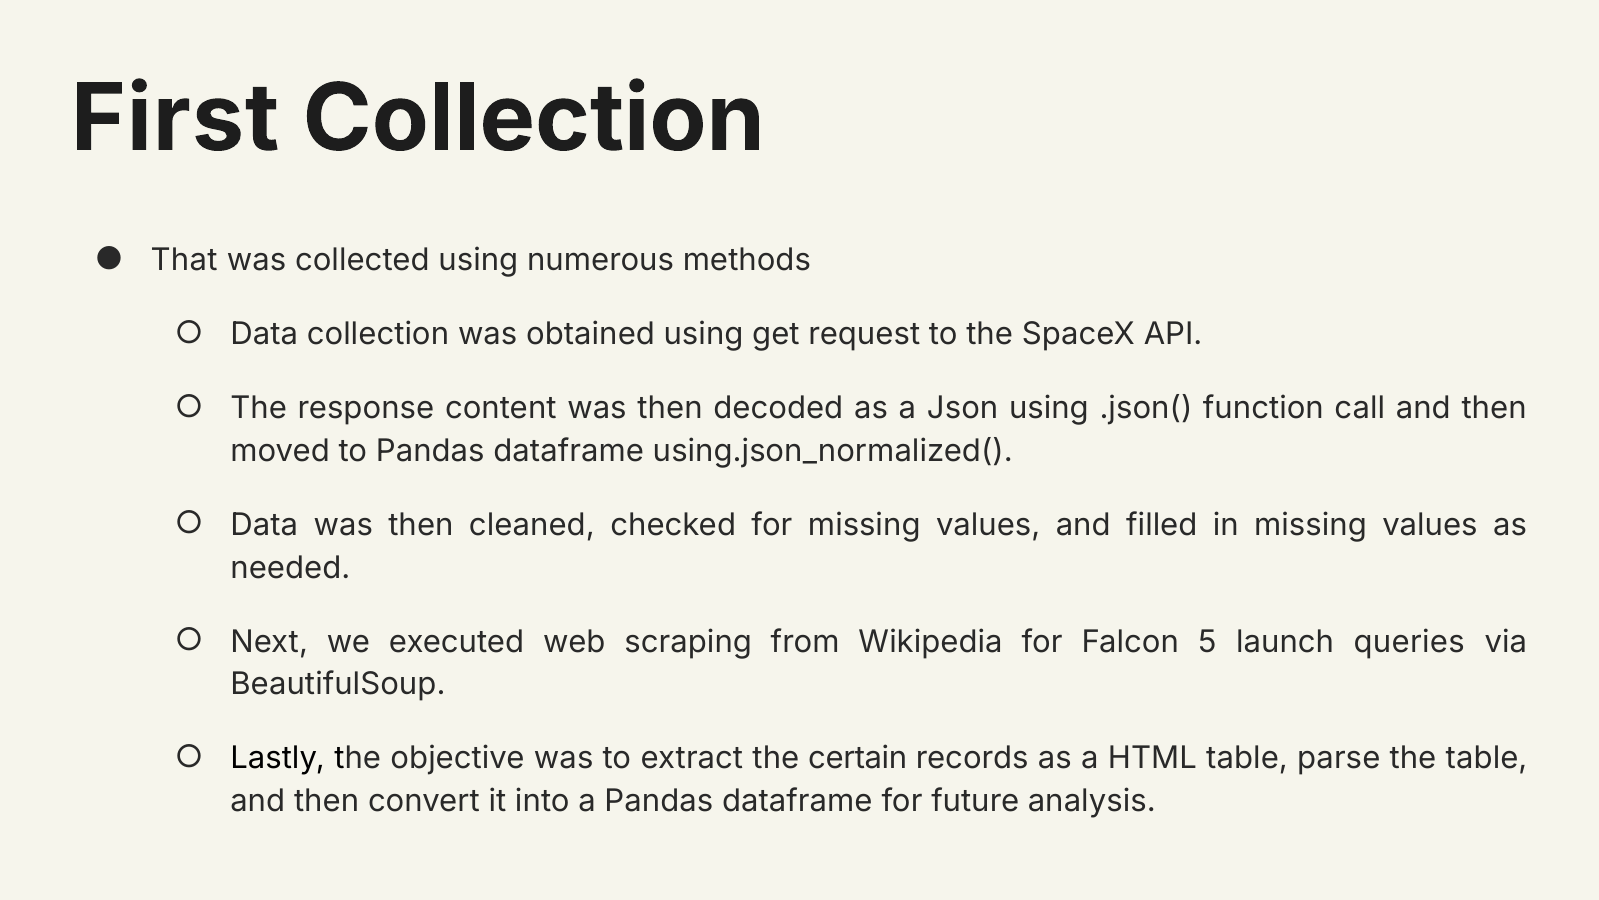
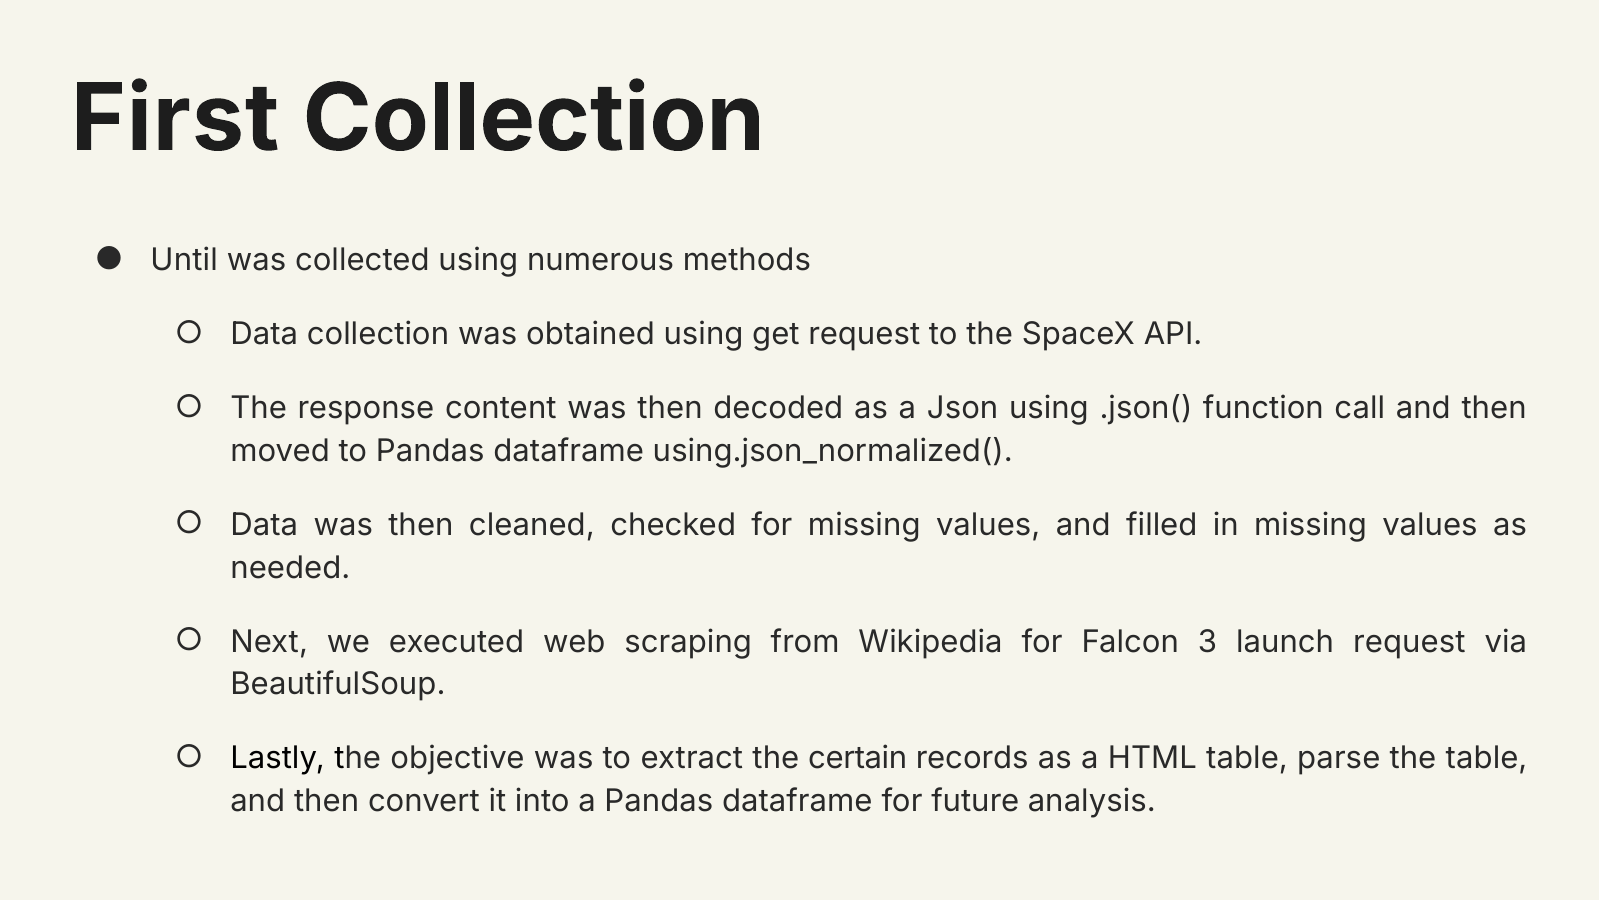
That: That -> Until (184, 260)
5: 5 -> 3 (1207, 641)
launch queries: queries -> request (1409, 641)
